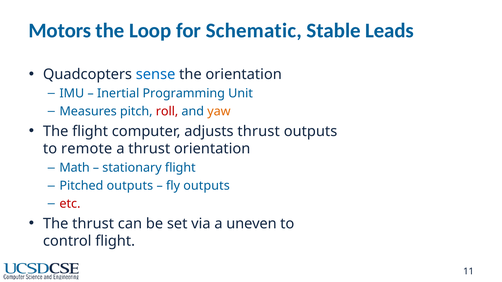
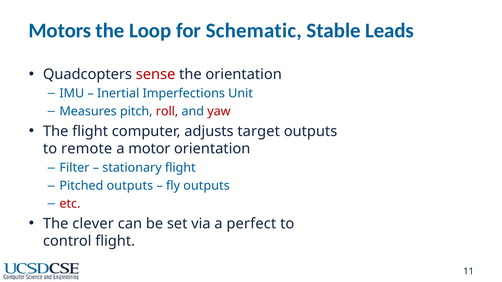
sense colour: blue -> red (156, 74)
Programming: Programming -> Imperfections (184, 94)
yaw colour: orange -> red (219, 112)
adjusts thrust: thrust -> target (259, 131)
a thrust: thrust -> motor (149, 149)
Math: Math -> Filter (74, 168)
The thrust: thrust -> clever (93, 224)
uneven: uneven -> perfect (251, 224)
